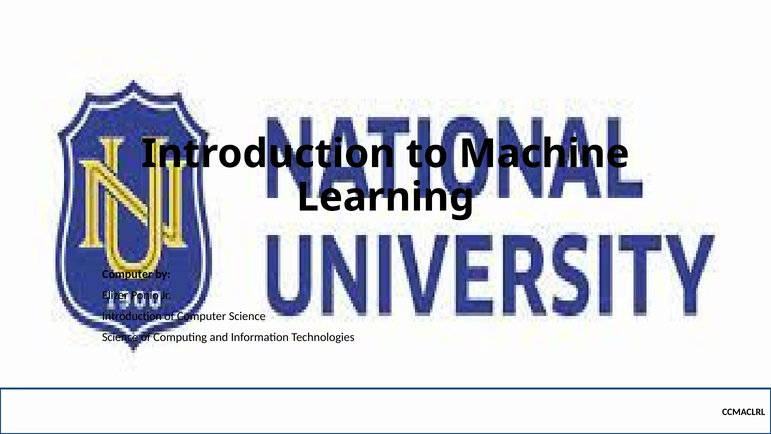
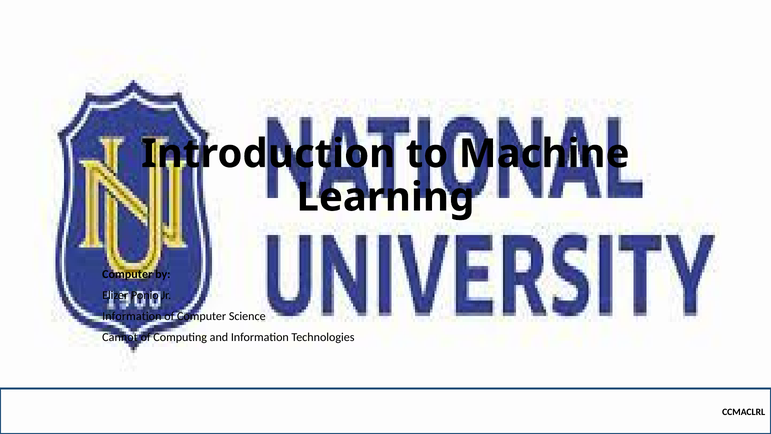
Introduction: Introduction -> Information (132, 316)
Science: Science -> Cannot (120, 337)
